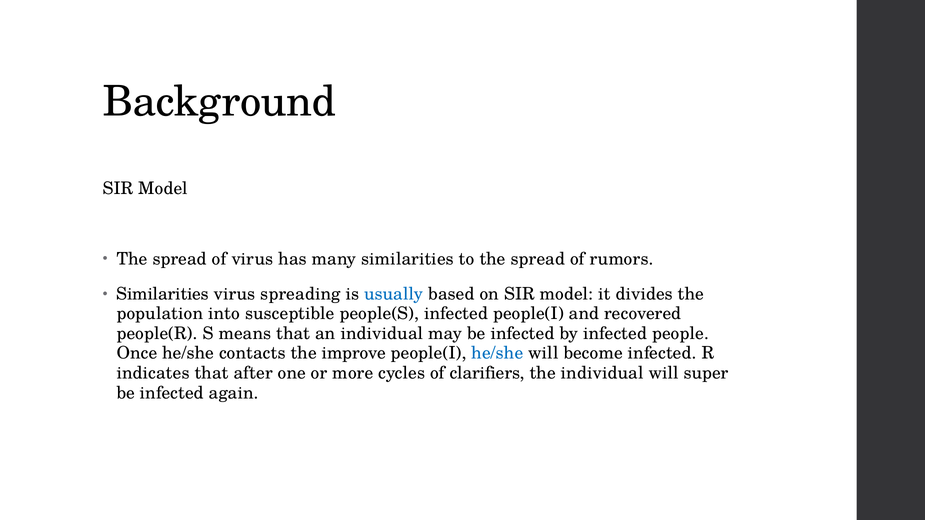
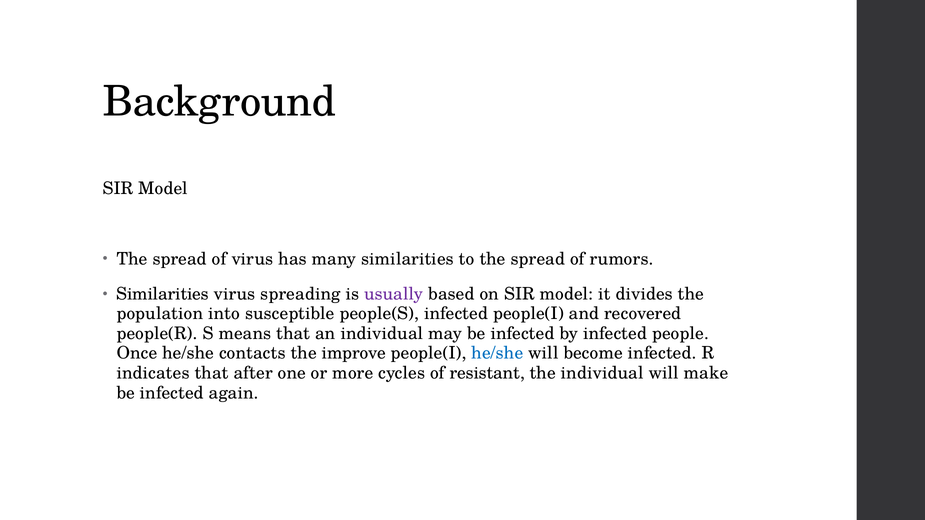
usually colour: blue -> purple (394, 294)
clarifiers: clarifiers -> resistant (487, 373)
super: super -> make (706, 373)
